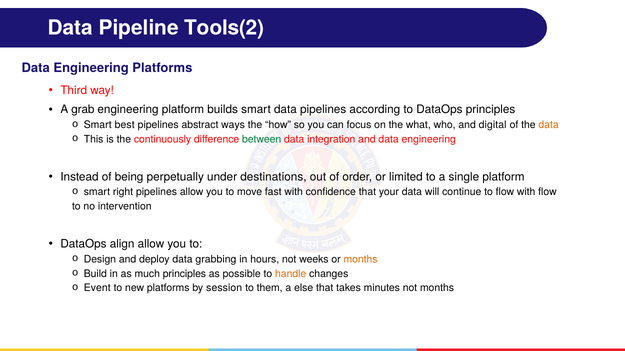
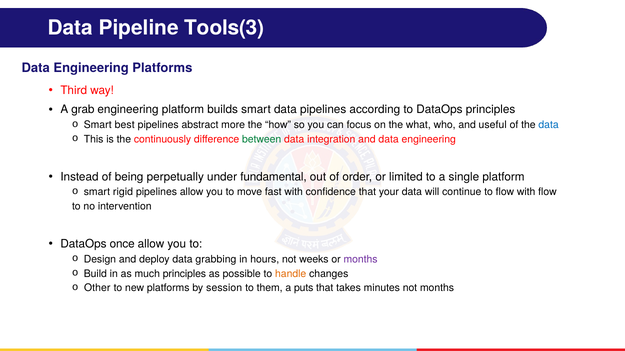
Tools(2: Tools(2 -> Tools(3 (224, 28)
ways: ways -> more (233, 125)
digital: digital -> useful (493, 125)
data colour: orange -> blue (549, 125)
destinations: destinations -> fundamental (273, 177)
right: right -> rigid (123, 192)
align: align -> once (122, 244)
months colour: orange -> purple (361, 260)
Event: Event -> Other (97, 288)
else: else -> puts (304, 288)
